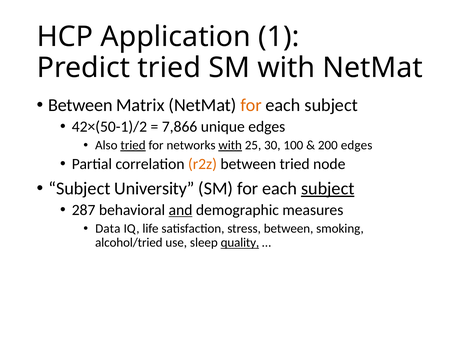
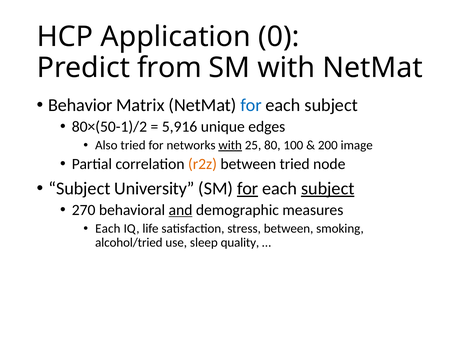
1: 1 -> 0 (279, 37)
Predict tried: tried -> from (169, 68)
Between: Between -> Behavior (80, 105)
for colour: orange -> blue (251, 105)
42×(50-1)/2: 42×(50-1)/2 -> 80×(50-1)/2 (109, 127)
7,866: 7,866 -> 5,916 (180, 127)
tried underline: present -> none (133, 145)
30: 30 -> 80 (272, 145)
200 edges: edges -> image (357, 145)
for underline: none -> present (248, 189)
287: 287 -> 270 (84, 210)
Data: Data -> Each (108, 229)
quality underline: present -> none (240, 243)
